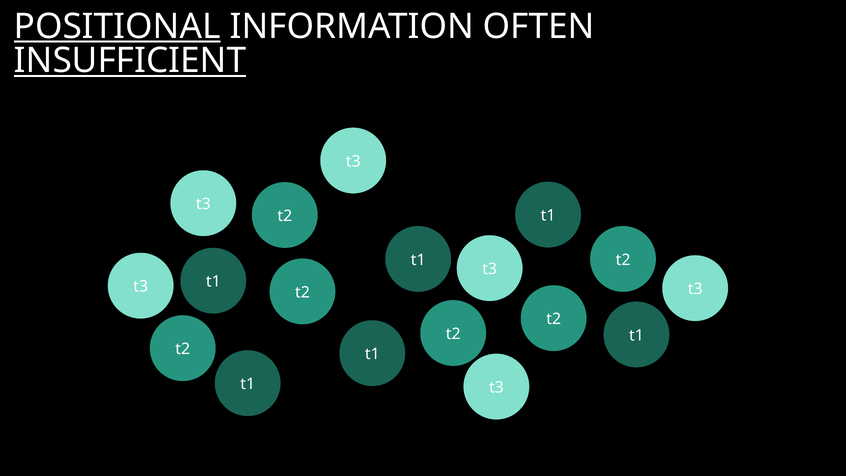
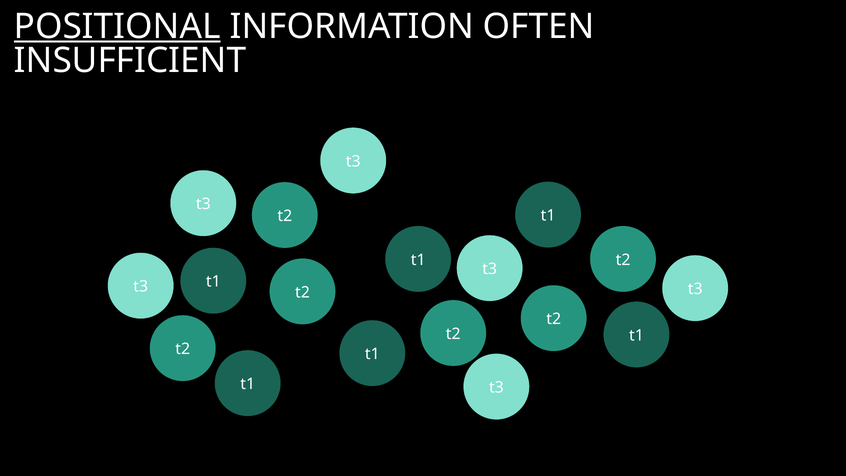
INSUFFICIENT underline: present -> none (130, 61)
